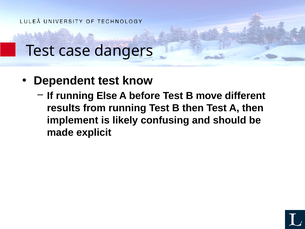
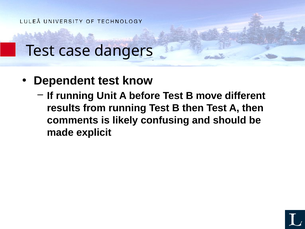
Else: Else -> Unit (107, 96)
implement: implement -> comments (73, 120)
